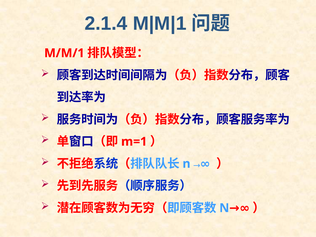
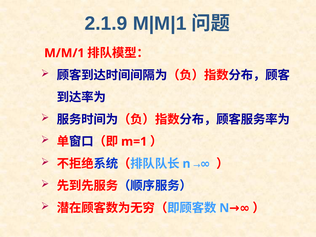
2.1.4: 2.1.4 -> 2.1.9 (106, 24)
